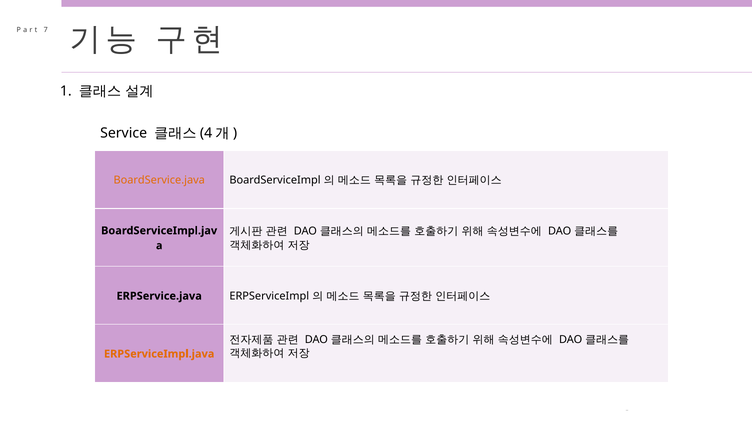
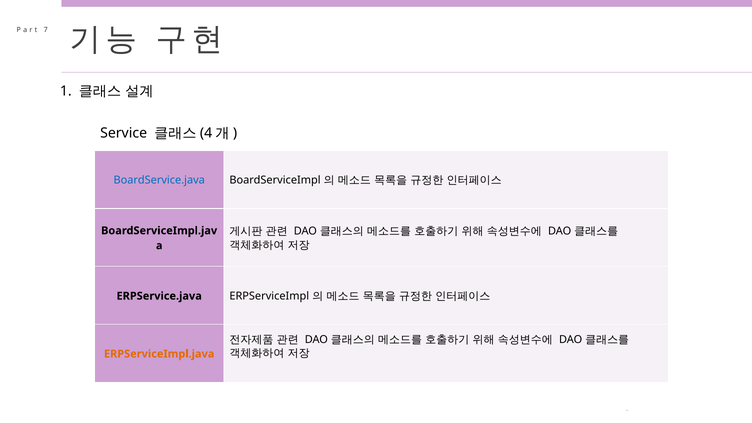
BoardService.java colour: orange -> blue (159, 180)
